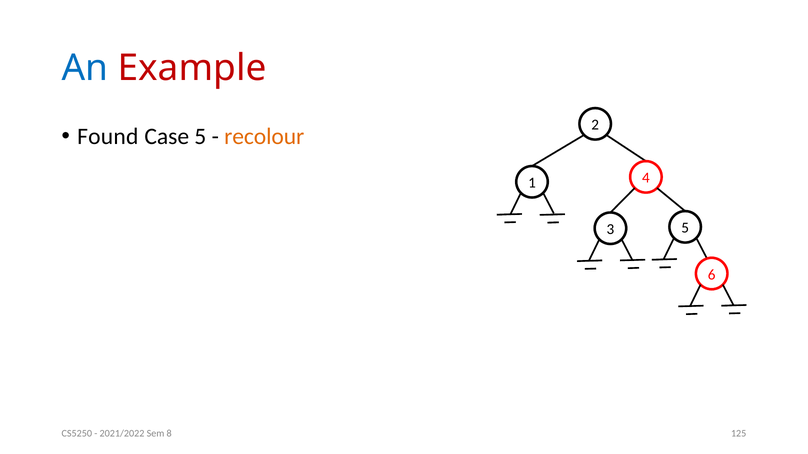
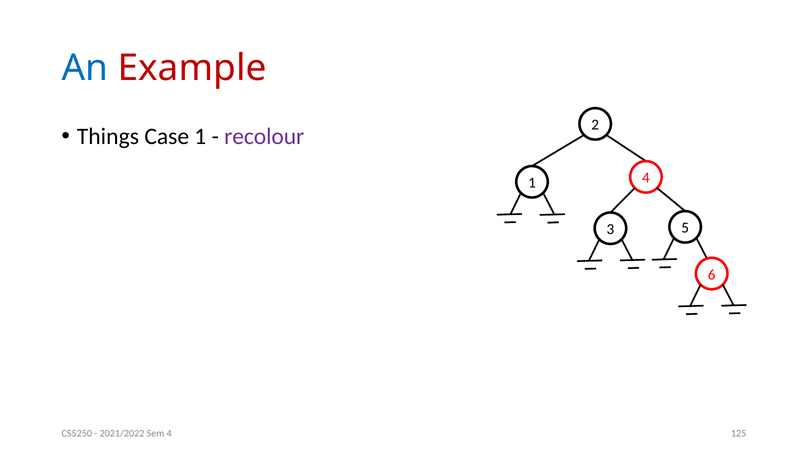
Found: Found -> Things (108, 137)
Case 5: 5 -> 1 (200, 137)
recolour colour: orange -> purple (264, 137)
Sem 8: 8 -> 4 (169, 434)
